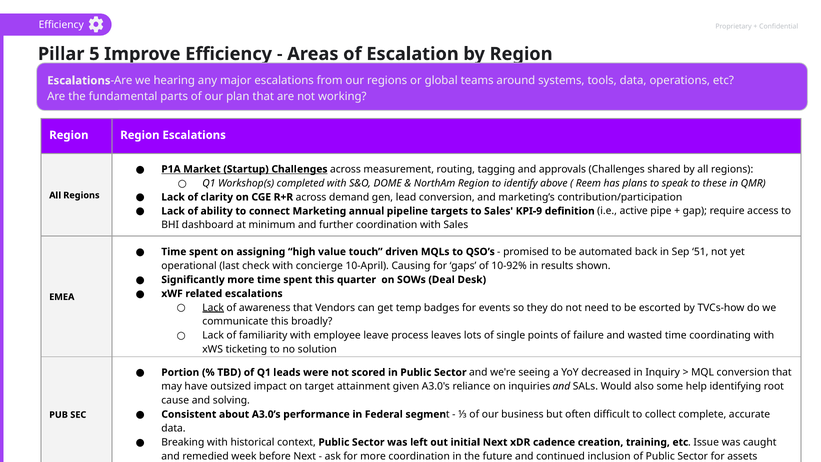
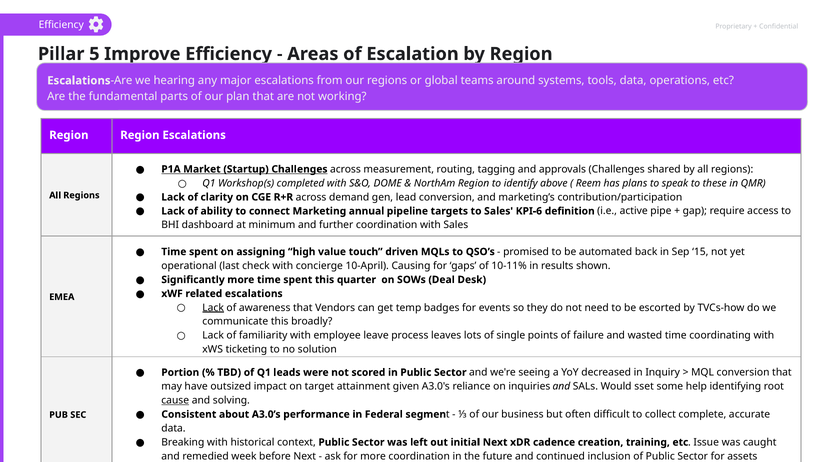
KPI-9: KPI-9 -> KPI-6 (529, 211)
51: 51 -> 15 (700, 252)
10-92%: 10-92% -> 10-11% (509, 266)
also: also -> sset (644, 386)
cause underline: none -> present (175, 400)
